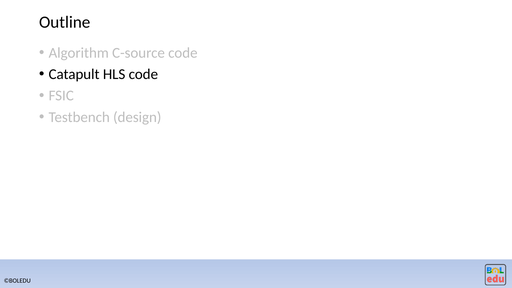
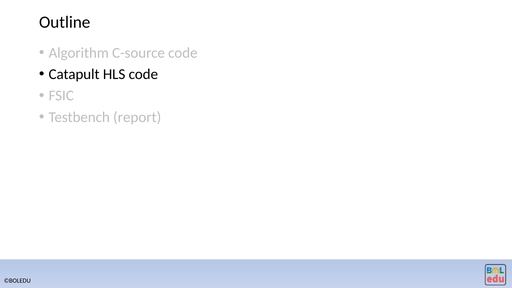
design: design -> report (137, 117)
